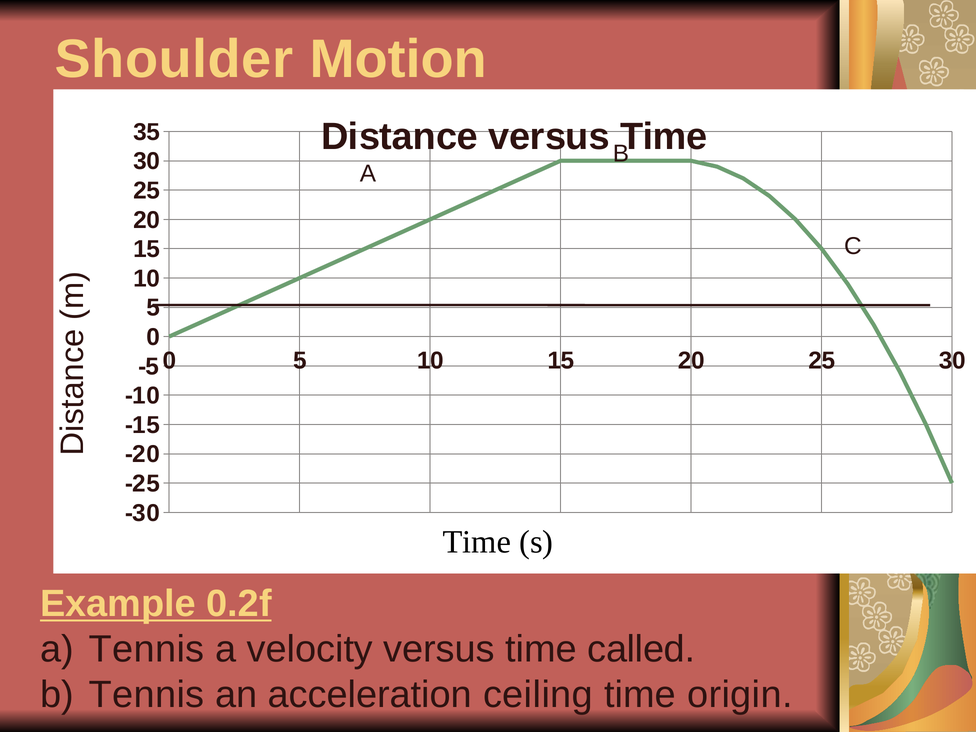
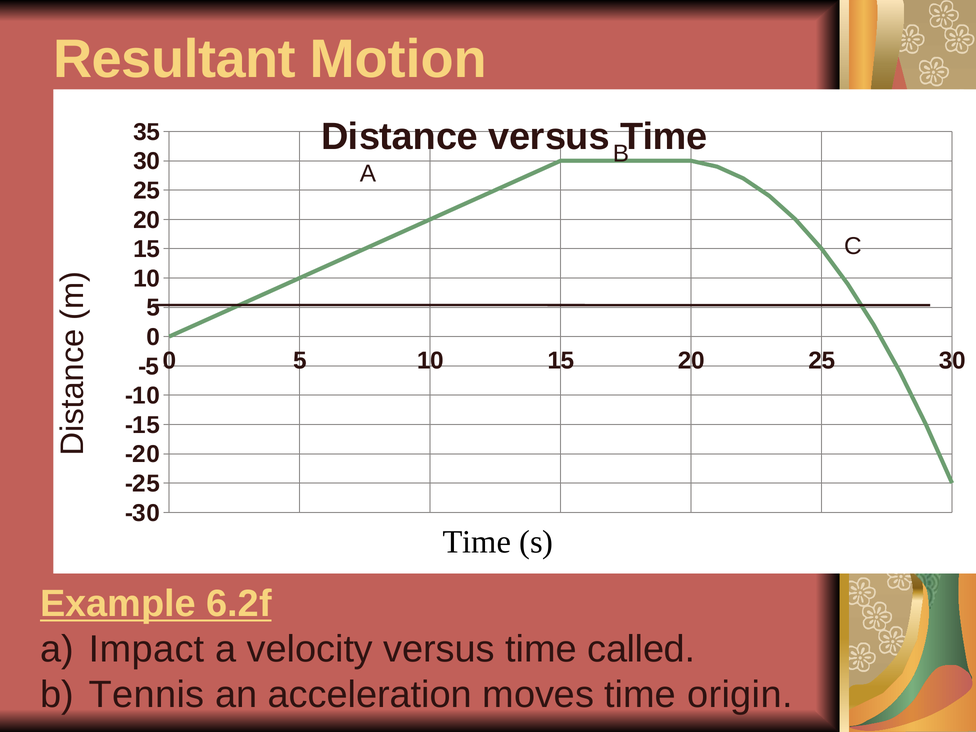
Shoulder: Shoulder -> Resultant (175, 59)
0.2f: 0.2f -> 6.2f (239, 604)
a Tennis: Tennis -> Impact (147, 649)
ceiling: ceiling -> moves (538, 695)
